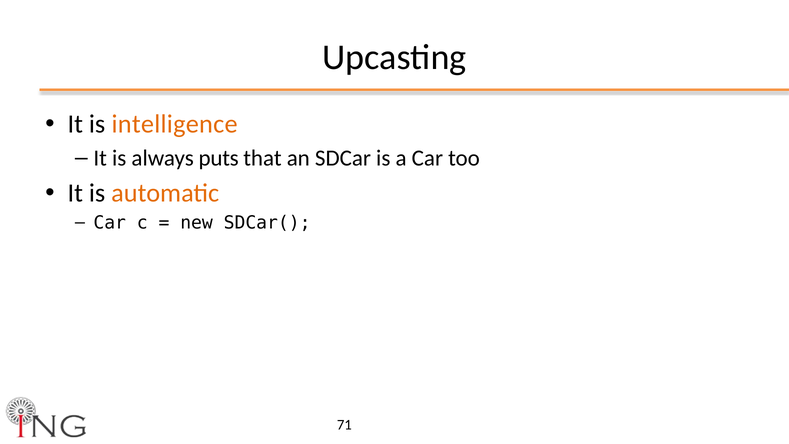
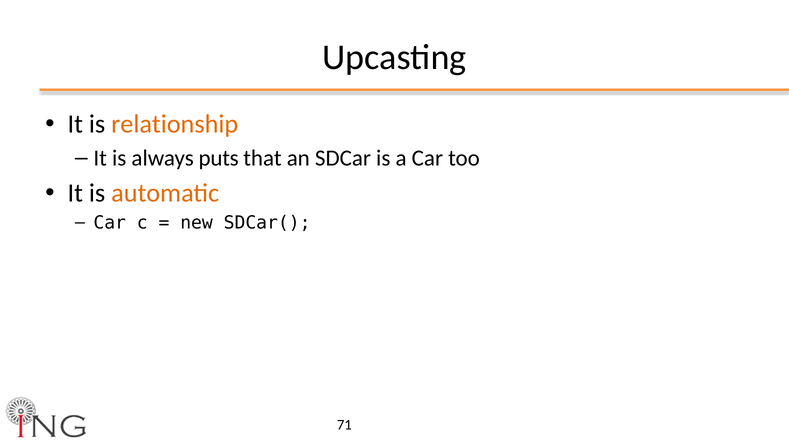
intelligence: intelligence -> relationship (175, 124)
